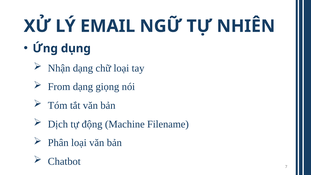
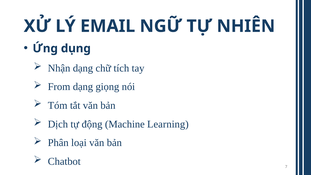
chữ loại: loại -> tích (121, 68)
Filename: Filename -> Learning (168, 124)
